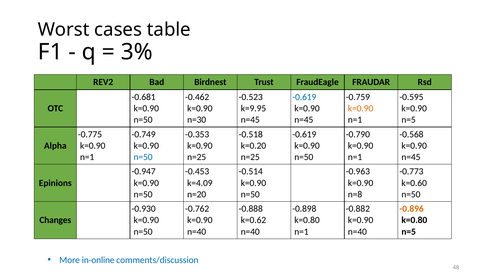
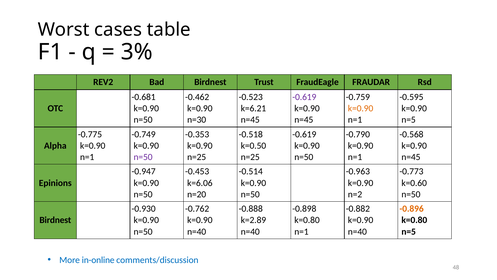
-0.619 colour: blue -> purple (304, 97)
k=9.95: k=9.95 -> k=6.21 (253, 108)
k=0.20: k=0.20 -> k=0.50 (253, 145)
n=50 colour: blue -> purple (143, 157)
k=4.09: k=4.09 -> k=6.06 (200, 183)
n=8: n=8 -> n=2 (355, 194)
Changes: Changes -> Birdnest (55, 220)
k=0.62: k=0.62 -> k=2.89 (253, 220)
